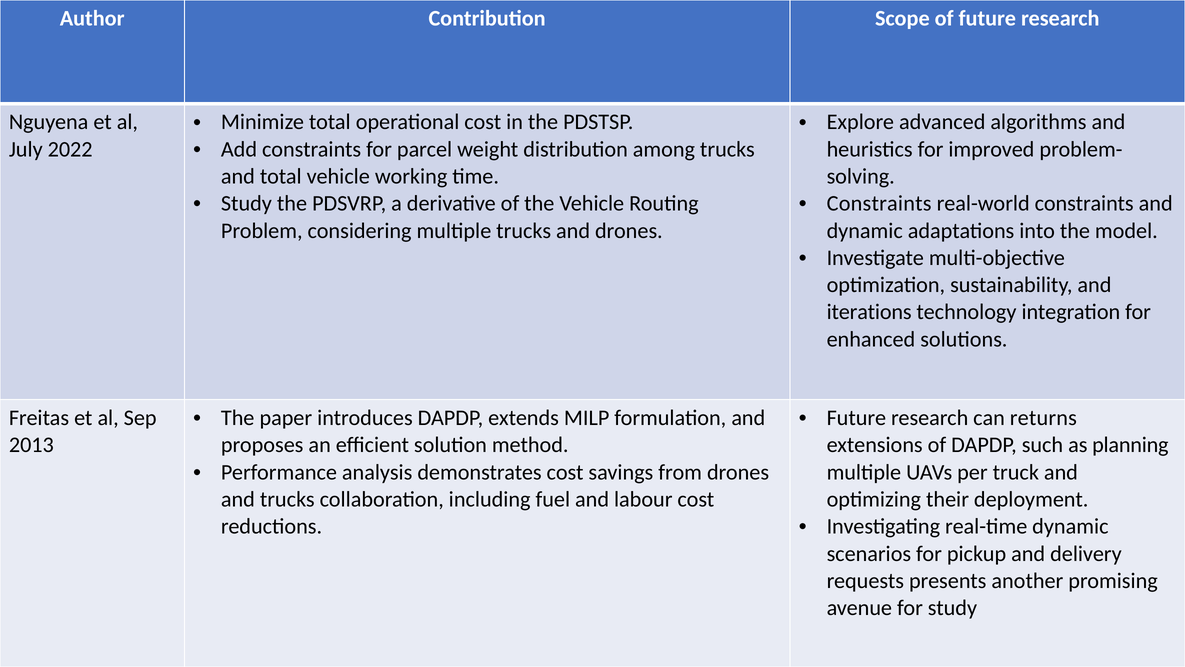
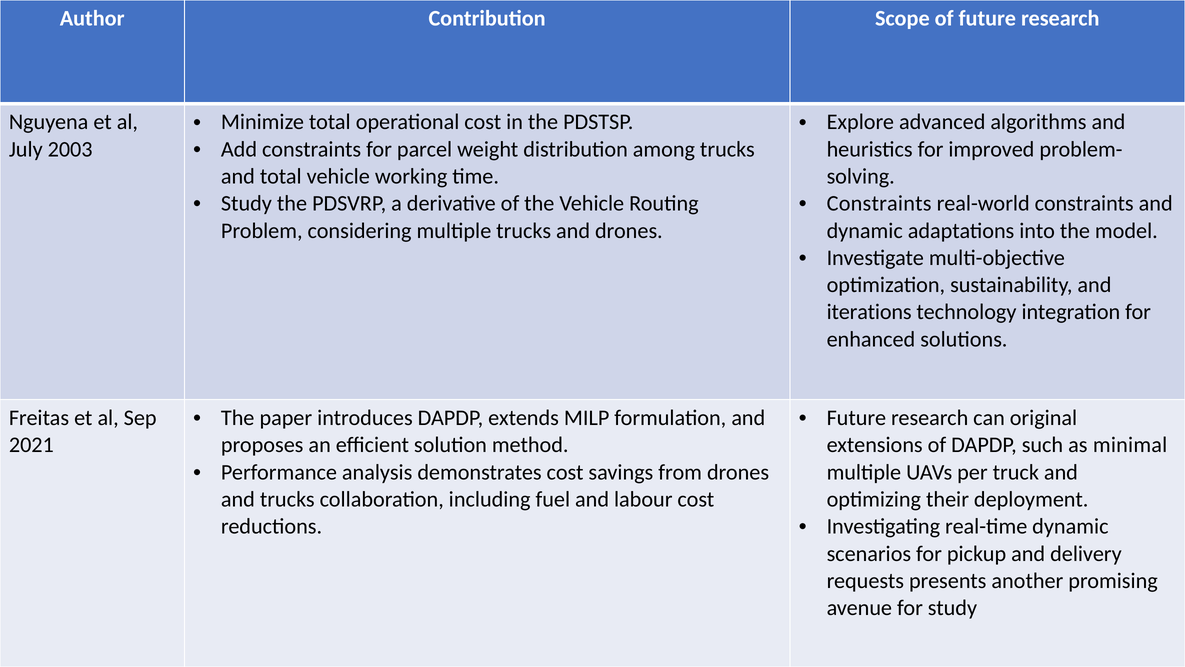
2022: 2022 -> 2003 (70, 149)
returns: returns -> original (1043, 418)
2013: 2013 -> 2021 (31, 445)
planning: planning -> minimal (1130, 445)
